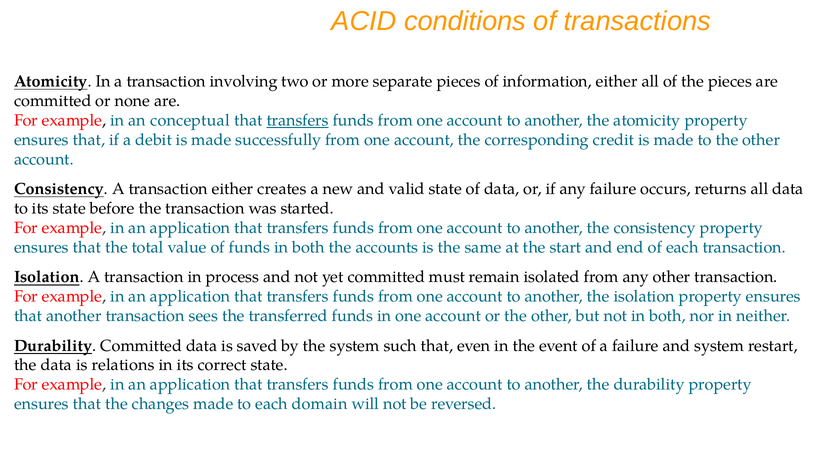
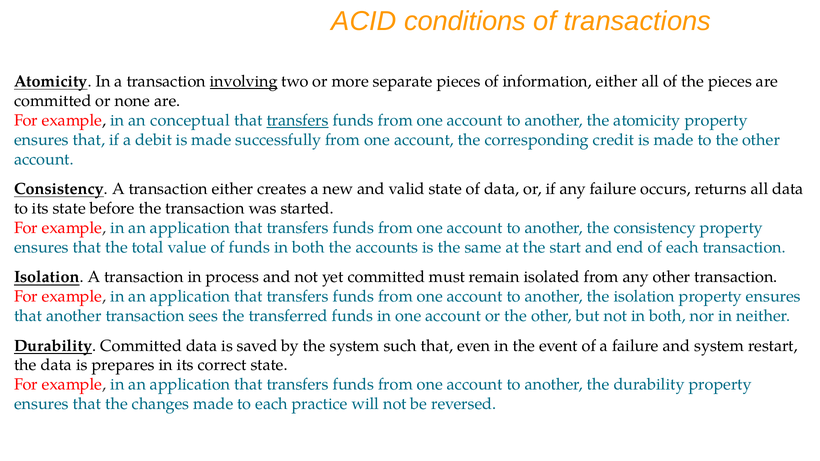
involving underline: none -> present (244, 81)
relations: relations -> prepares (123, 365)
domain: domain -> practice (320, 404)
